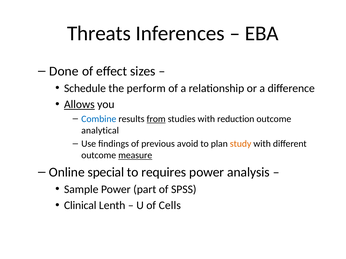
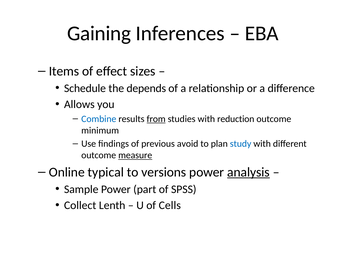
Threats: Threats -> Gaining (99, 33)
Done: Done -> Items (64, 71)
perform: perform -> depends (146, 88)
Allows underline: present -> none (79, 105)
analytical: analytical -> minimum (100, 131)
study colour: orange -> blue (241, 144)
special: special -> typical (106, 172)
requires: requires -> versions (164, 172)
analysis underline: none -> present (248, 172)
Clinical: Clinical -> Collect (80, 206)
